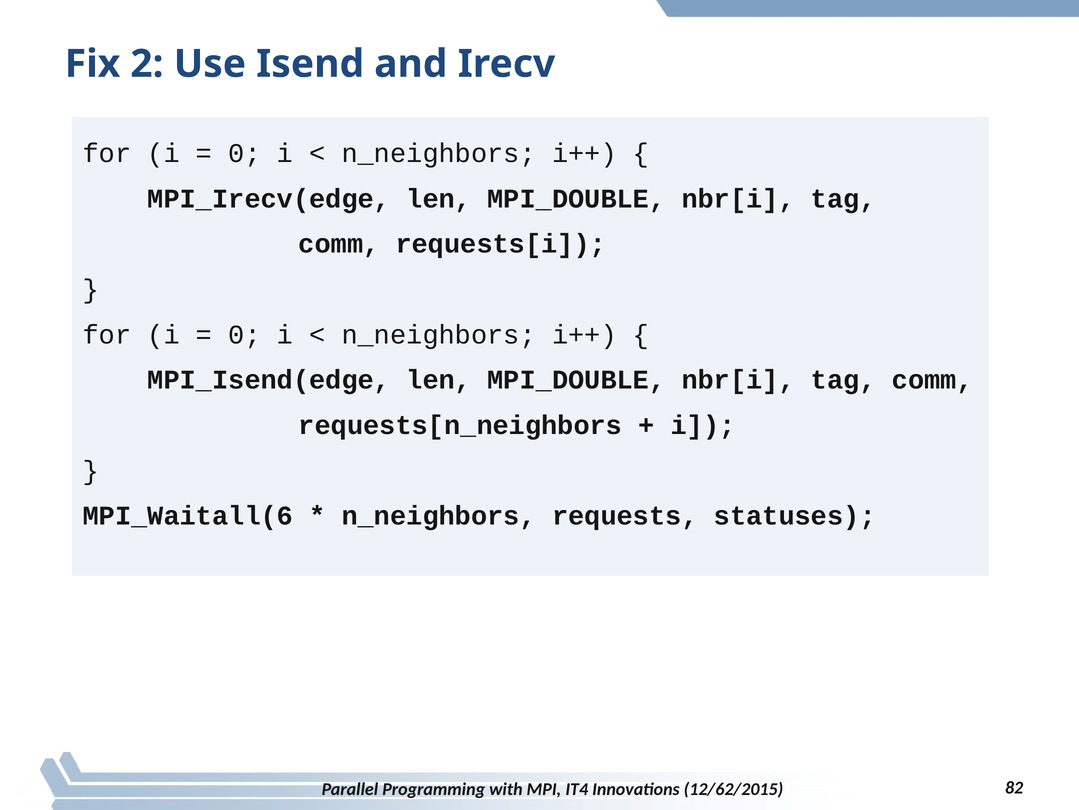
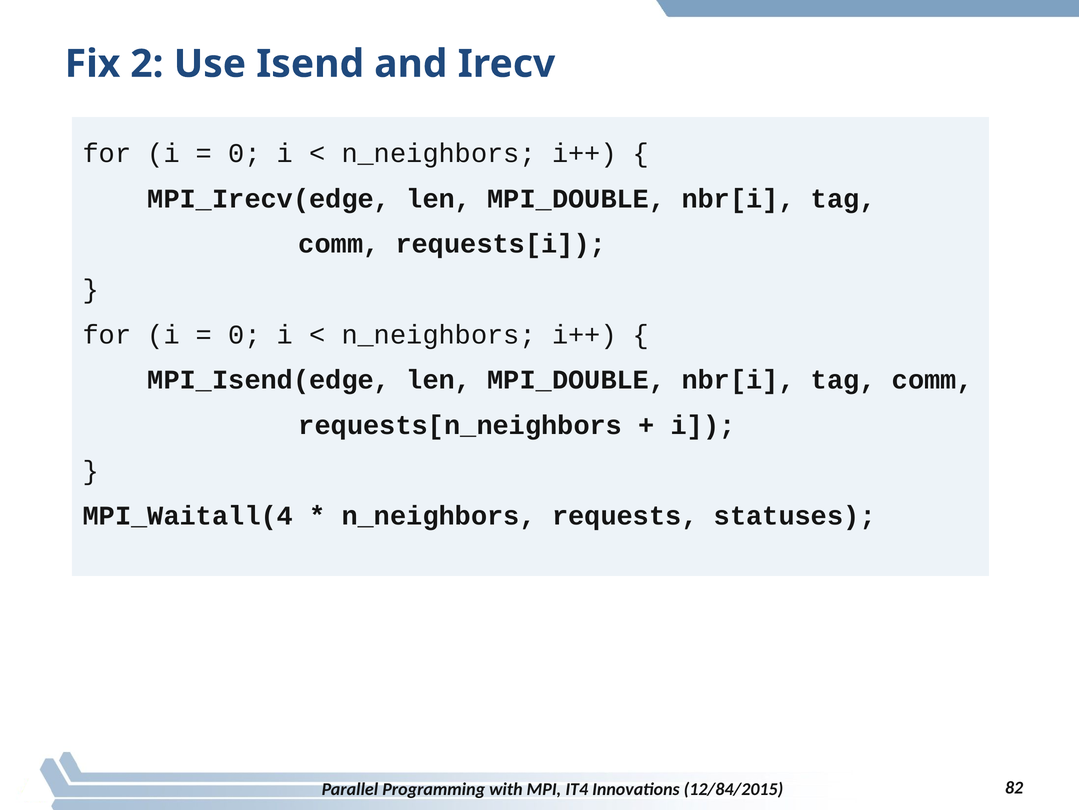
MPI_Waitall(6: MPI_Waitall(6 -> MPI_Waitall(4 (188, 516)
12/62/2015: 12/62/2015 -> 12/84/2015 (733, 789)
